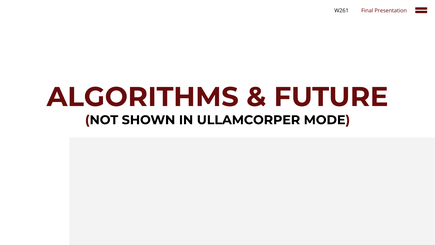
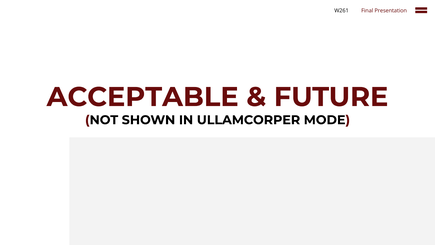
ALGORITHMS: ALGORITHMS -> ACCEPTABLE (143, 97)
